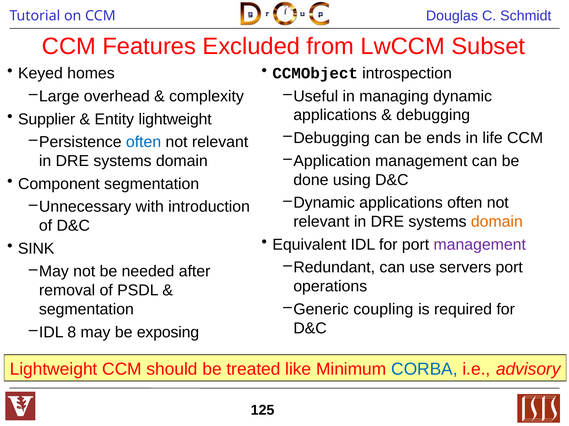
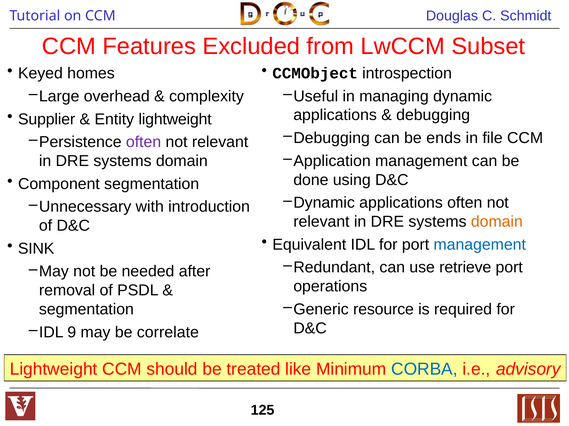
life: life -> file (493, 138)
often colour: blue -> purple (144, 142)
management colour: purple -> blue (480, 245)
servers: servers -> retrieve (465, 268)
coupling: coupling -> resource (383, 310)
8: 8 -> 9 (72, 333)
exposing: exposing -> correlate (168, 333)
